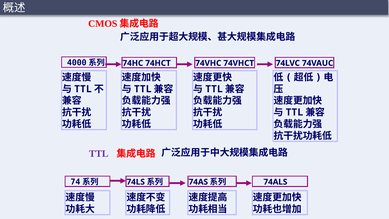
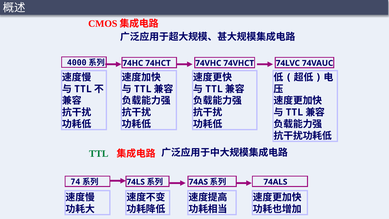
TTL colour: purple -> green (99, 154)
